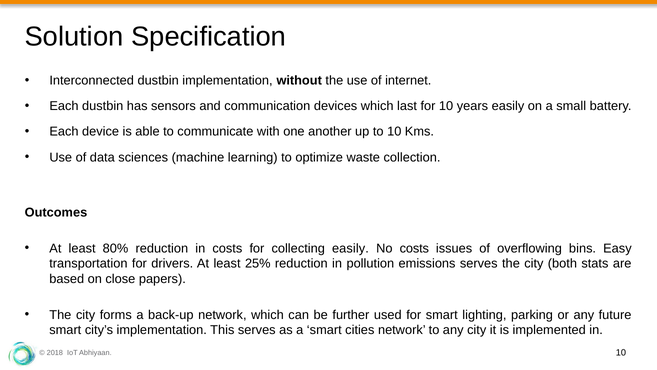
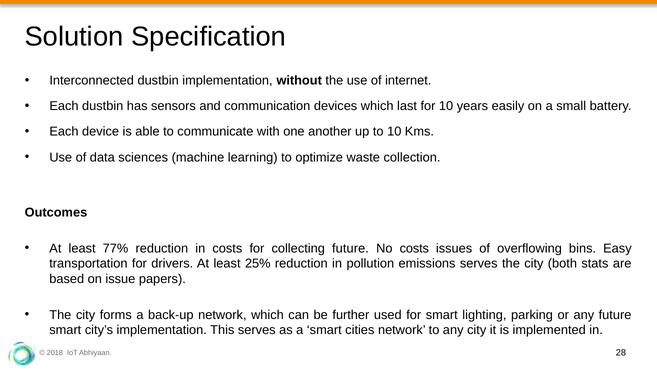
80%: 80% -> 77% (116, 248)
collecting easily: easily -> future (350, 248)
close: close -> issue (120, 279)
10: 10 -> 28 (621, 352)
